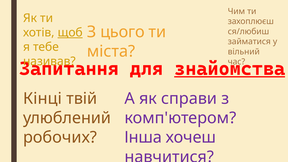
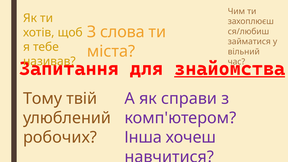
цього: цього -> слова (122, 32)
щоб underline: present -> none (70, 33)
Кінці: Кінці -> Тому (43, 99)
